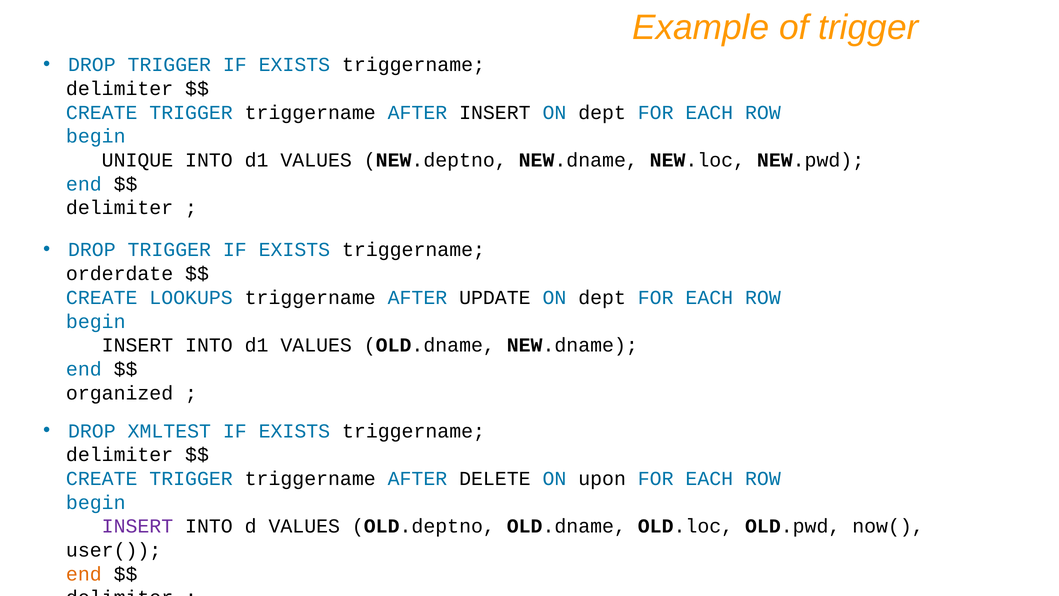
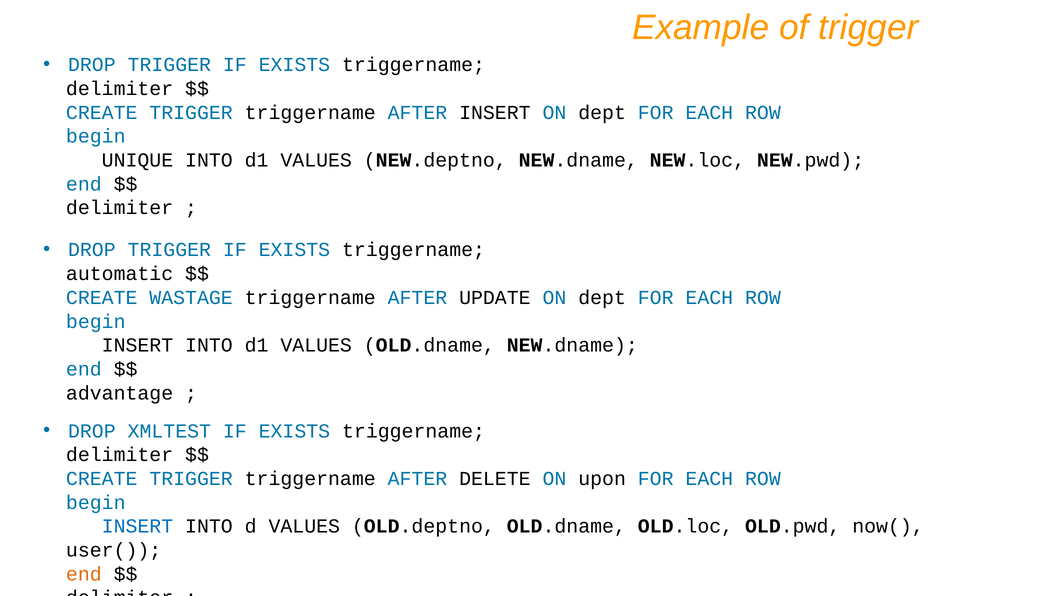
orderdate: orderdate -> automatic (120, 274)
LOOKUPS: LOOKUPS -> WASTAGE (191, 297)
organized: organized -> advantage (120, 393)
INSERT colour: purple -> blue (137, 526)
